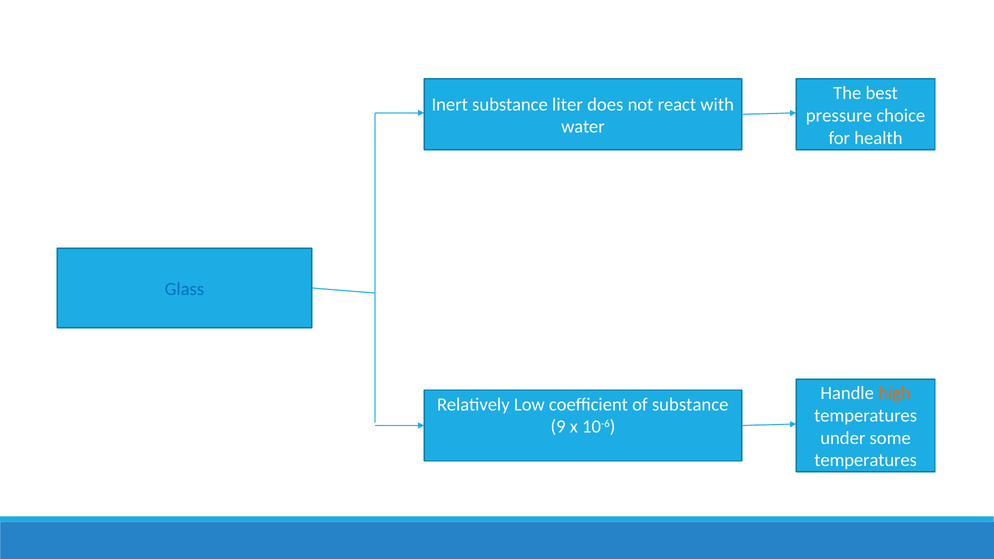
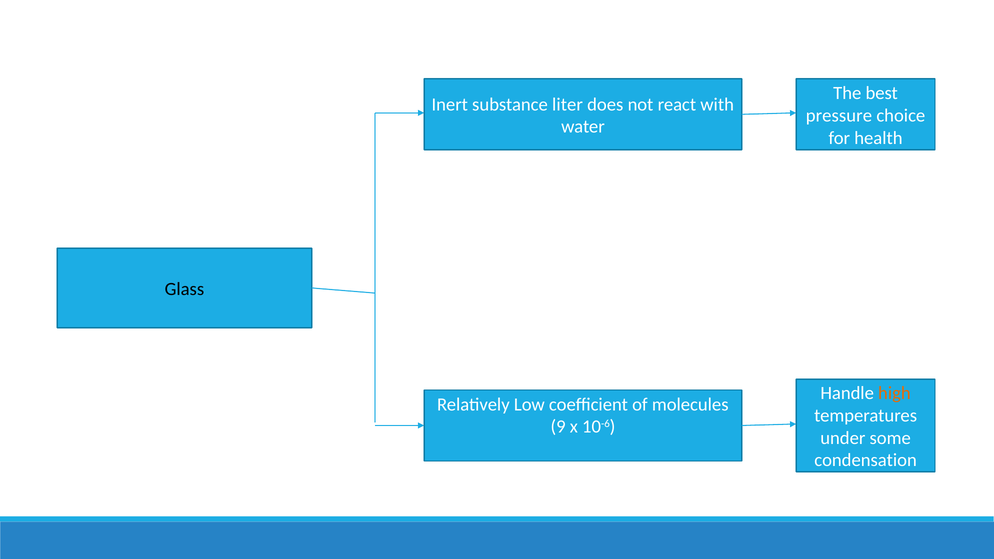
Glass colour: blue -> black (184, 289)
of substance: substance -> molecules (690, 405)
temperatures: temperatures -> condensation (866, 460)
